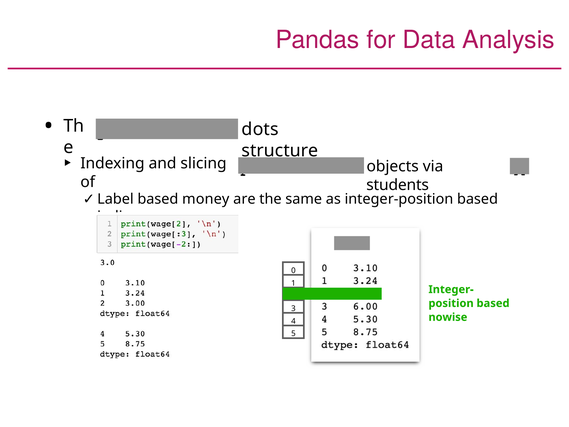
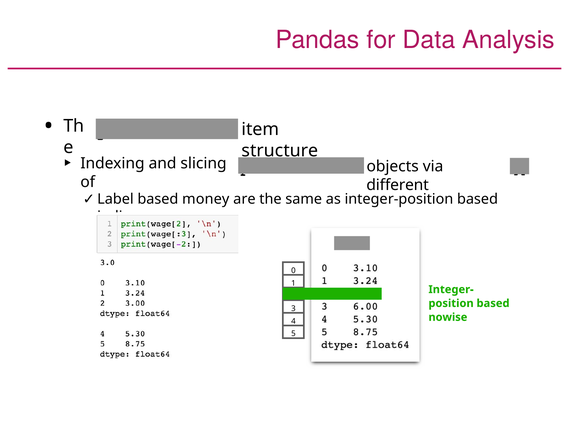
dots: dots -> item (260, 129)
students: students -> diﬀerent (398, 185)
